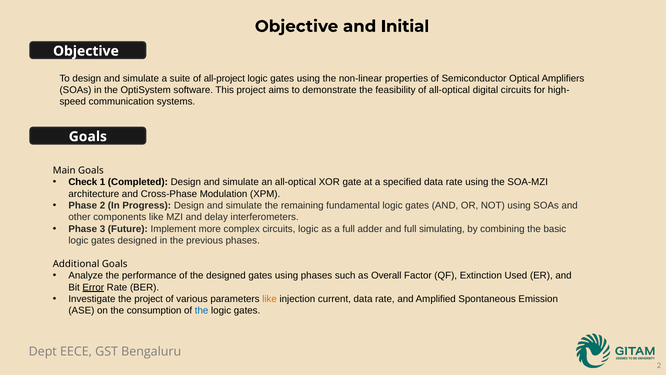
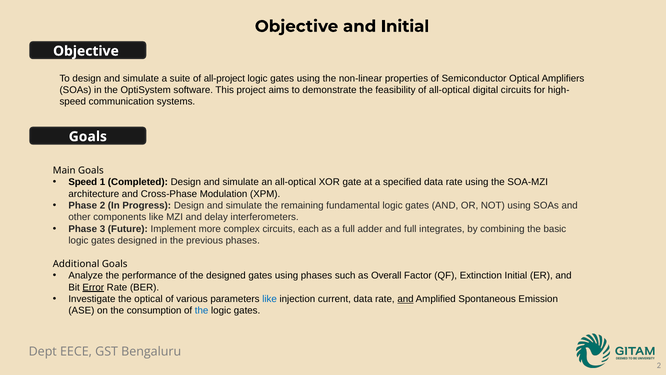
Check: Check -> Speed (83, 182)
circuits logic: logic -> each (308, 229)
simulating: simulating -> integrates (442, 229)
Extinction Used: Used -> Initial (516, 275)
the project: project -> optical (149, 299)
like colour: orange -> blue (270, 299)
and underline: none -> present (405, 299)
